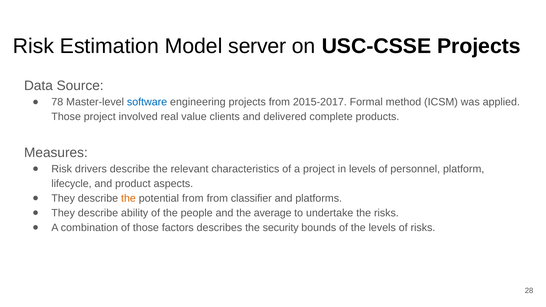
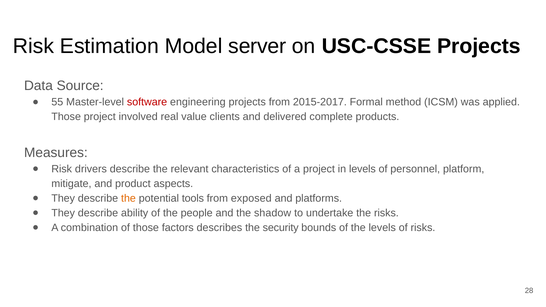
78: 78 -> 55 (57, 102)
software colour: blue -> red (147, 102)
lifecycle: lifecycle -> mitigate (71, 184)
potential from: from -> tools (193, 198)
classifier: classifier -> exposed (251, 198)
average: average -> shadow (273, 213)
